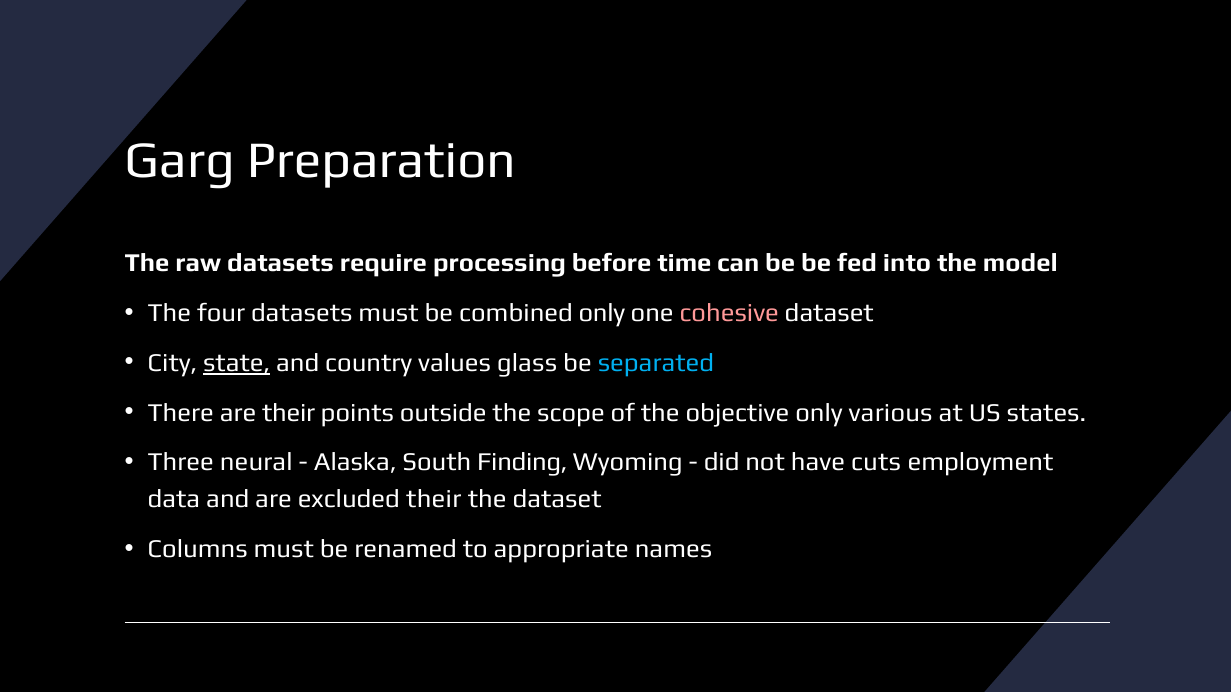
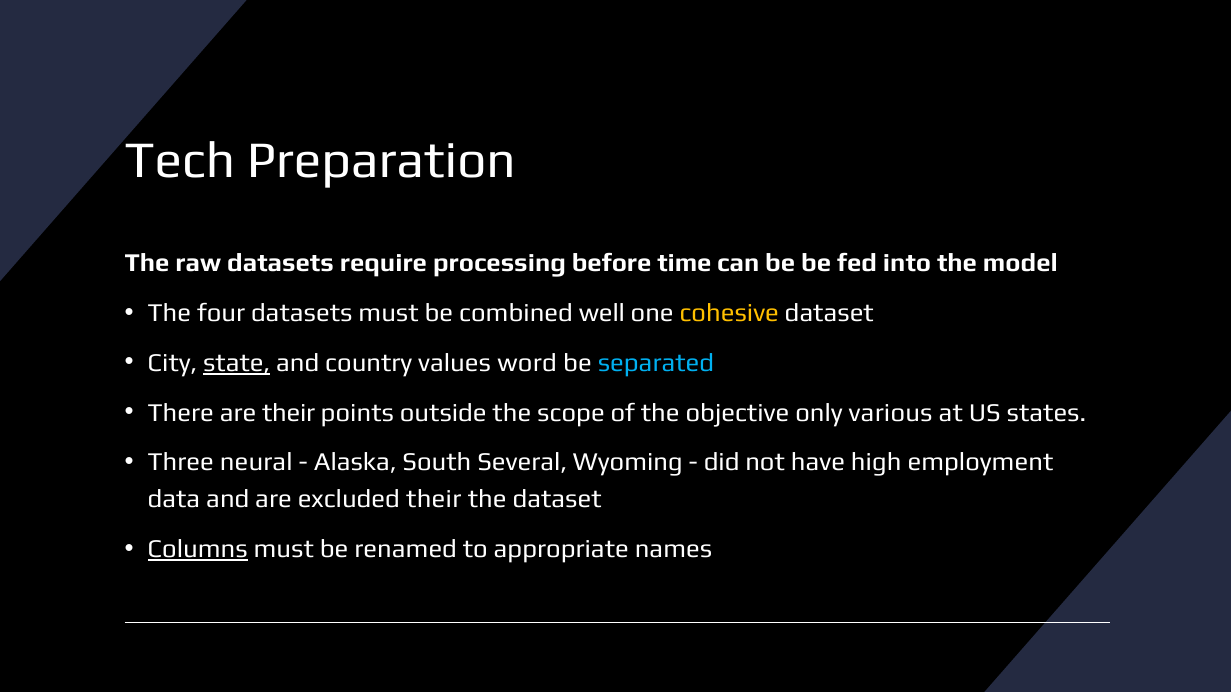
Garg: Garg -> Tech (180, 160)
combined only: only -> well (602, 313)
cohesive colour: pink -> yellow (729, 313)
glass: glass -> word (527, 363)
Finding: Finding -> Several (522, 463)
cuts: cuts -> high (876, 463)
Columns underline: none -> present (198, 549)
